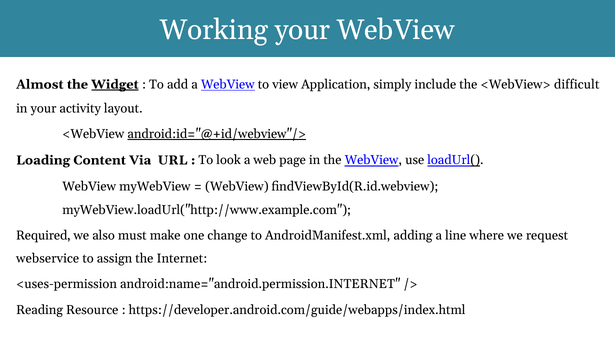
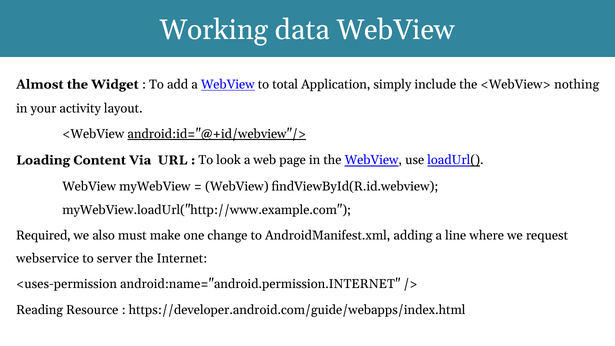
Working your: your -> data (302, 30)
Widget underline: present -> none (115, 84)
view: view -> total (285, 84)
difficult: difficult -> nothing (577, 84)
assign: assign -> server (114, 259)
